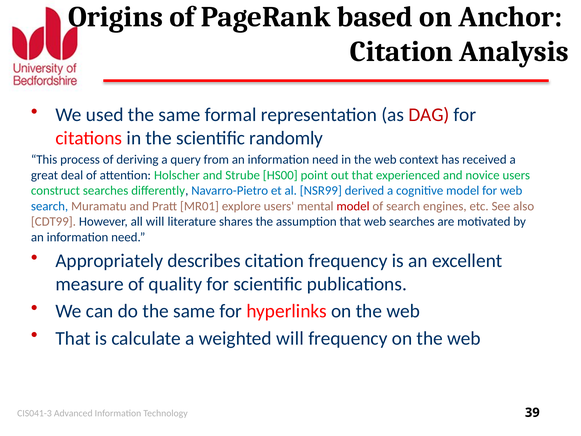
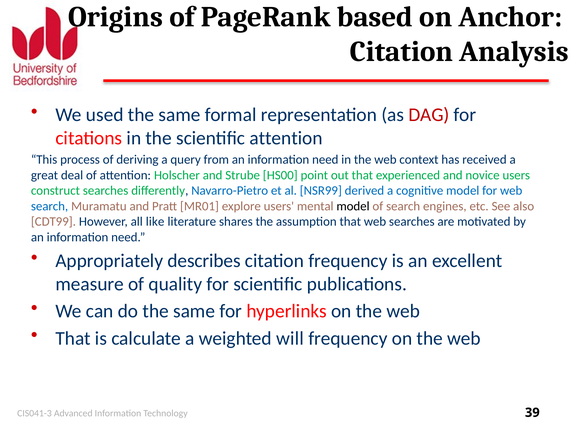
scientific randomly: randomly -> attention (286, 138)
model colour: red -> black (353, 206)
all will: will -> like (155, 221)
